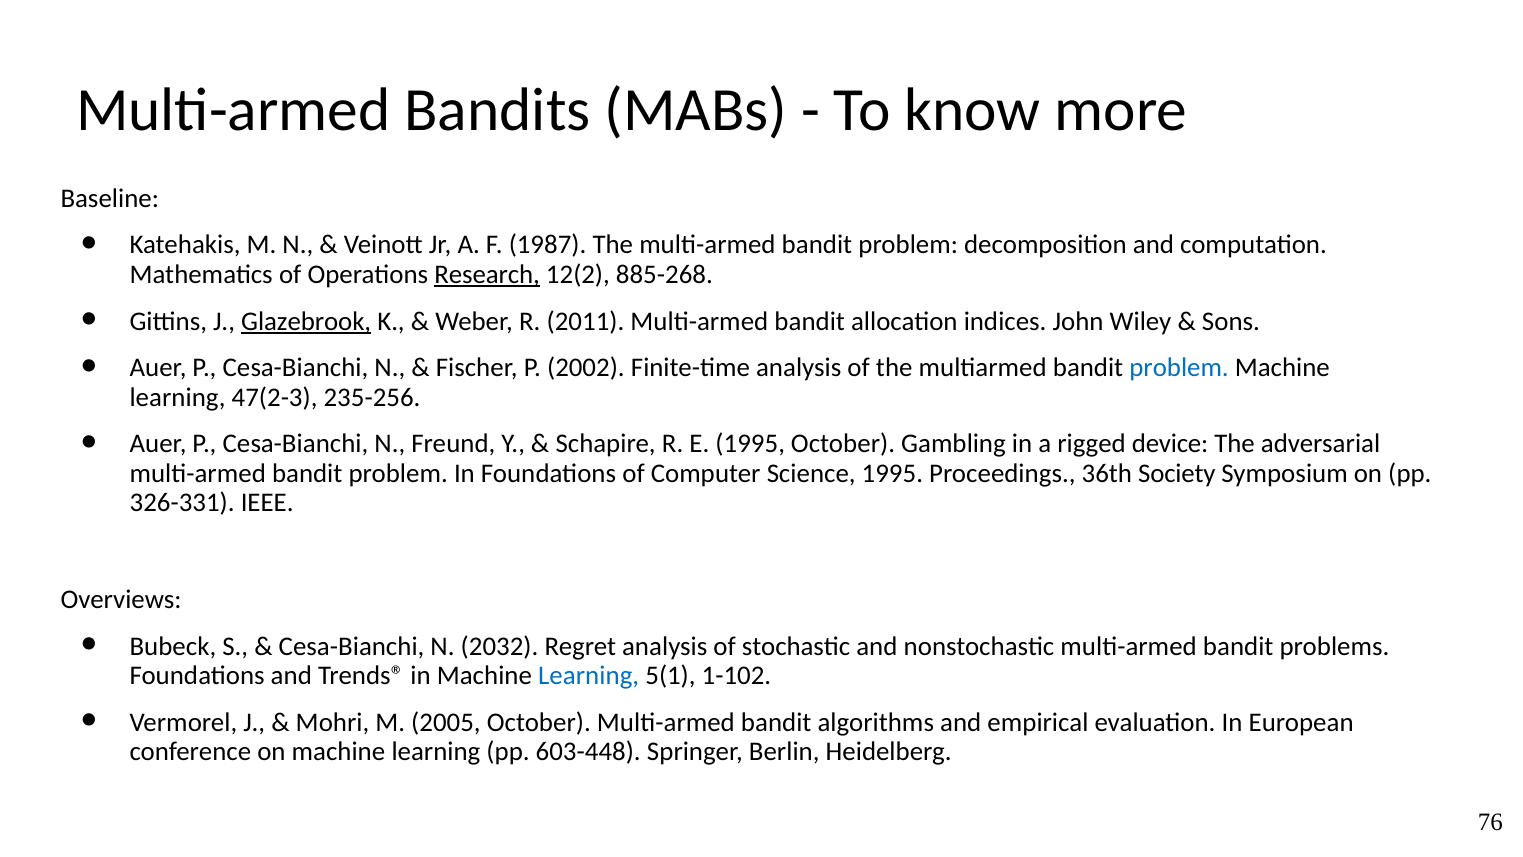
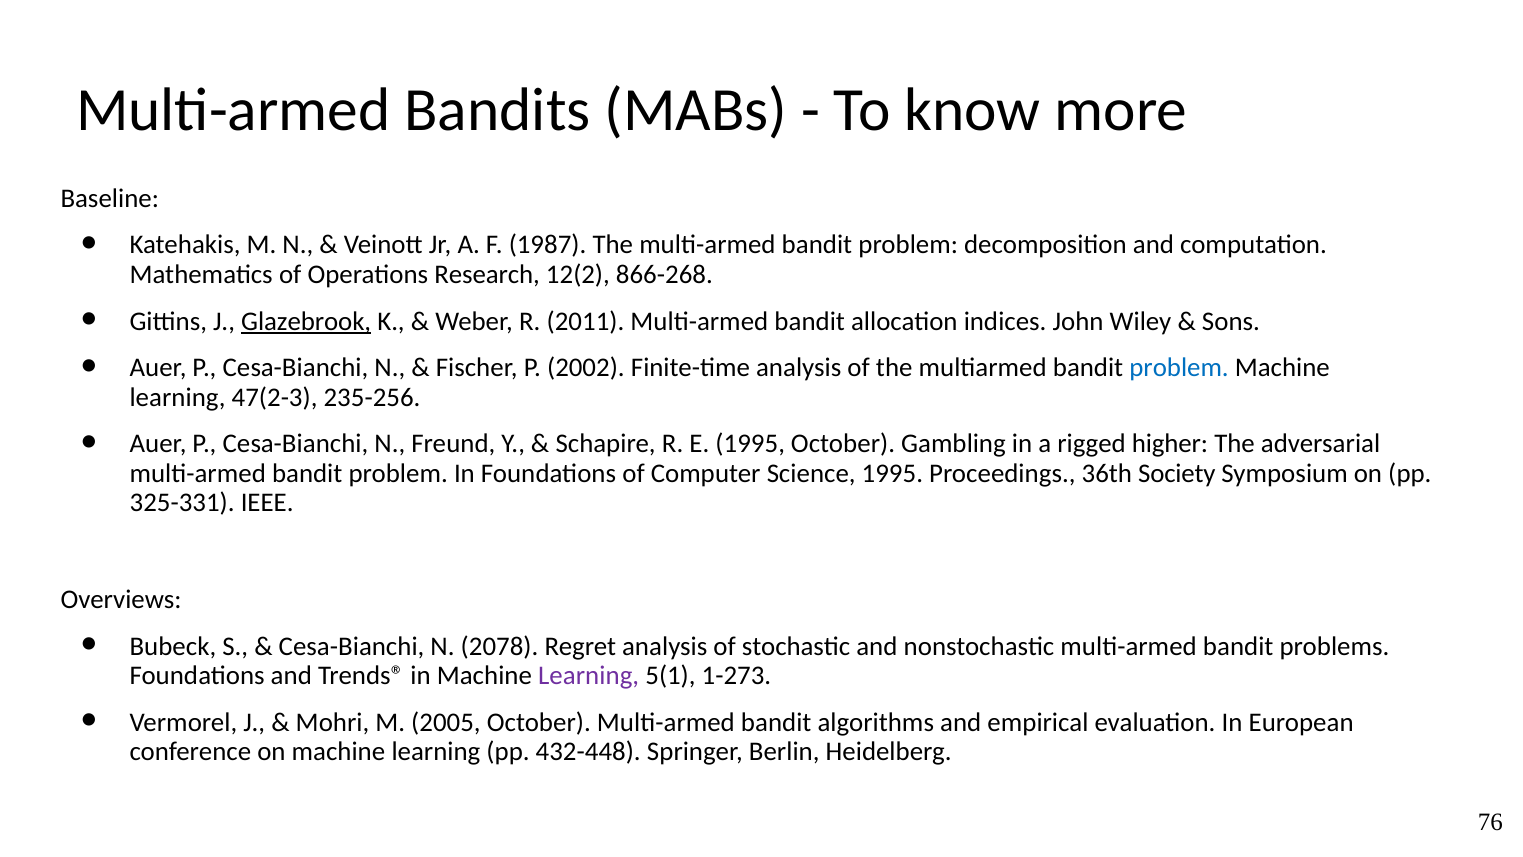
Research underline: present -> none (487, 274)
885-268: 885-268 -> 866-268 (664, 274)
device: device -> higher (1170, 444)
326-331: 326-331 -> 325-331 (182, 503)
2032: 2032 -> 2078 (500, 646)
Learning colour: blue -> purple (589, 676)
1-102: 1-102 -> 1-273 (736, 676)
603-448: 603-448 -> 432-448 (588, 752)
